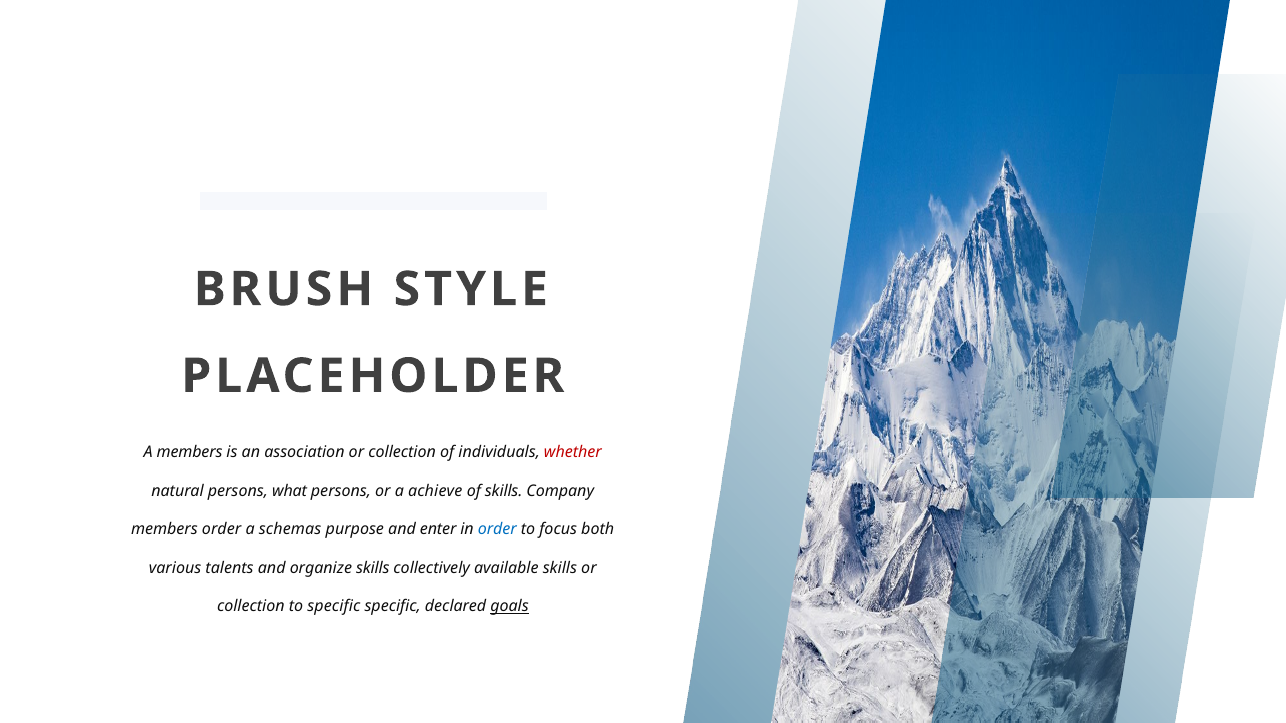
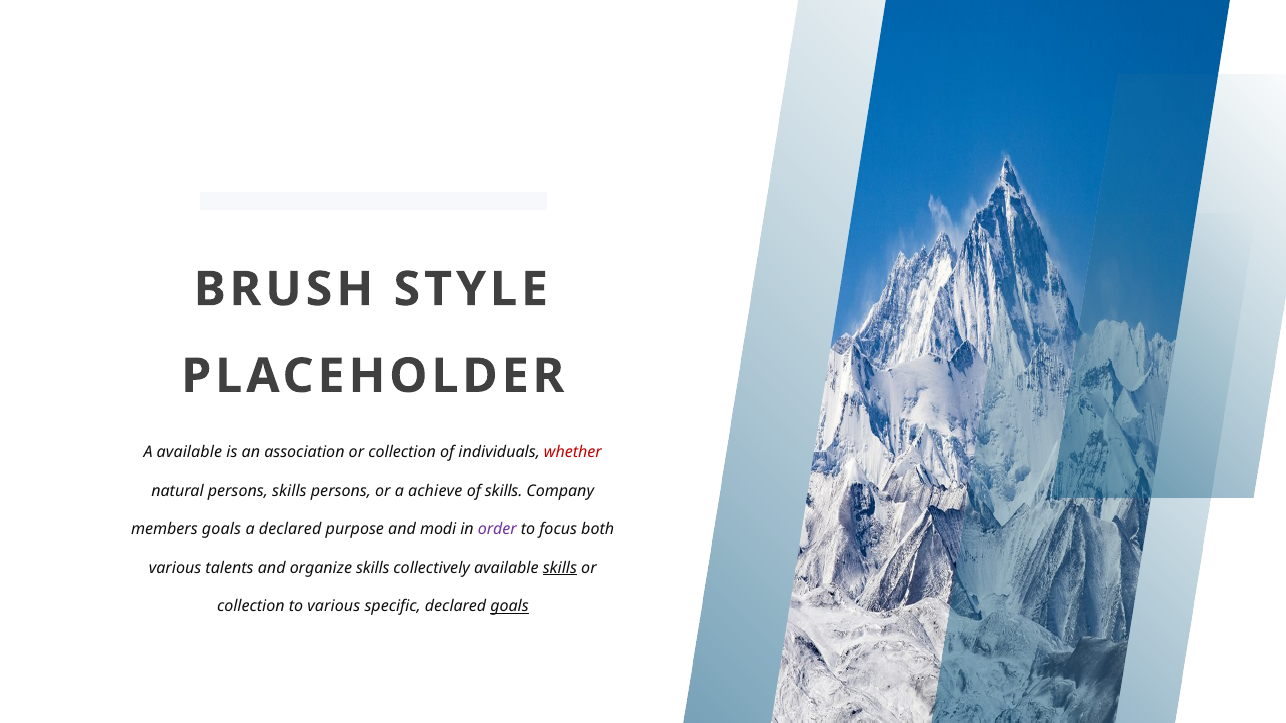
A members: members -> available (189, 452)
persons what: what -> skills (289, 491)
members order: order -> goals (222, 530)
a schemas: schemas -> declared (290, 530)
enter: enter -> modi (438, 530)
order colour: blue -> purple (497, 530)
skills underline: none -> present (560, 568)
to specific: specific -> various (334, 607)
